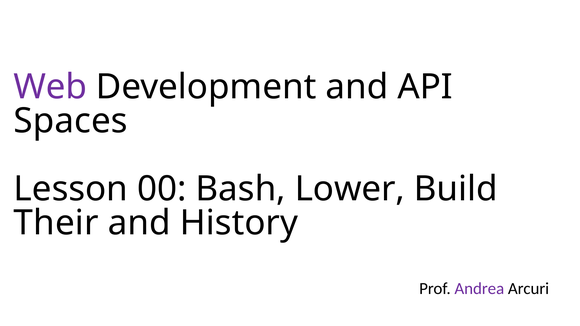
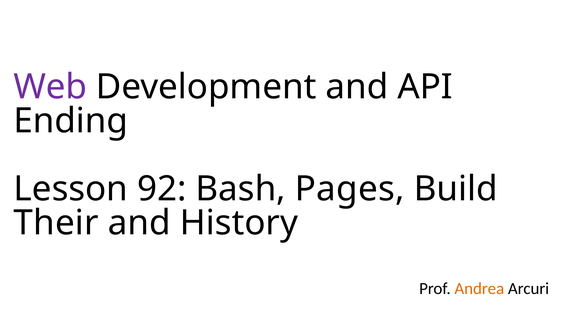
Spaces: Spaces -> Ending (71, 121)
00: 00 -> 92 (162, 189)
Lower: Lower -> Pages (350, 189)
Andrea colour: purple -> orange (479, 289)
